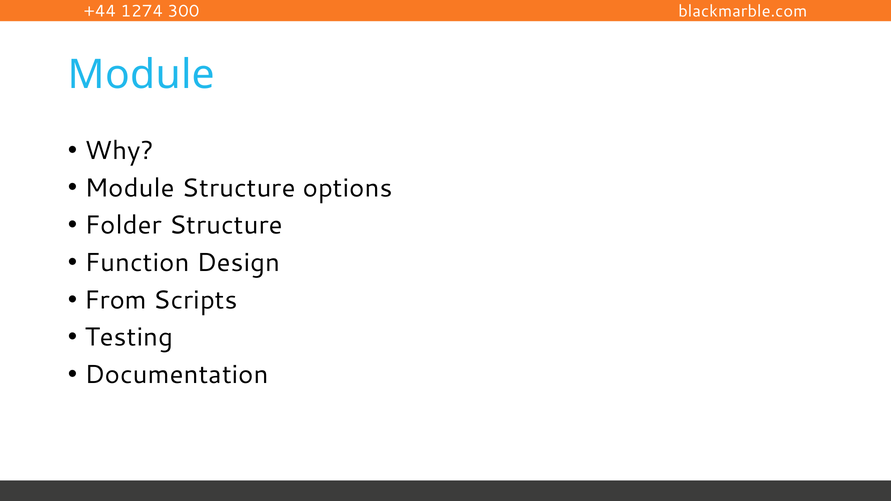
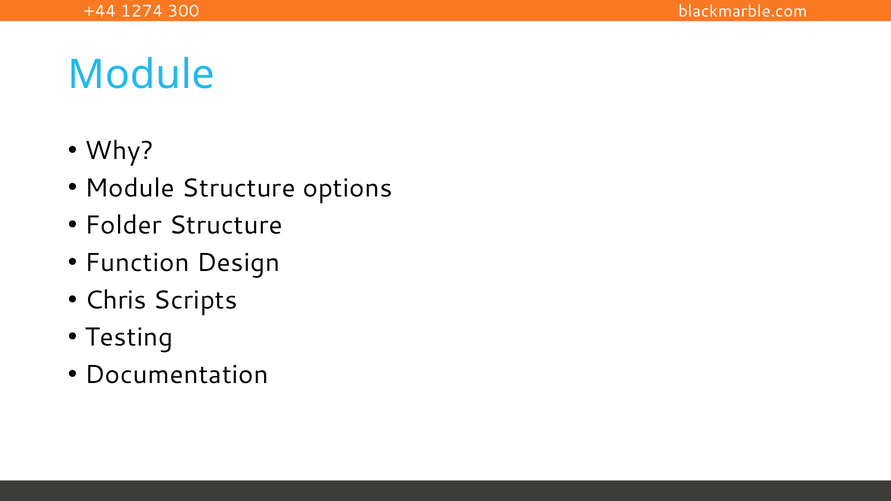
From: From -> Chris (116, 300)
